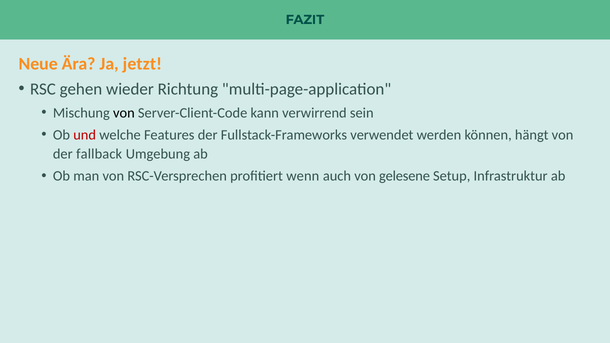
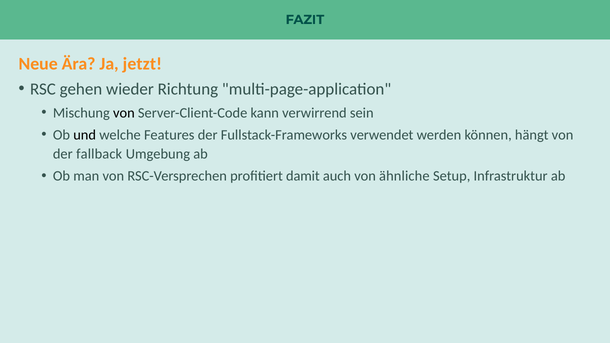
und colour: red -> black (85, 135)
wenn: wenn -> damit (303, 176)
gelesene: gelesene -> ähnliche (404, 176)
